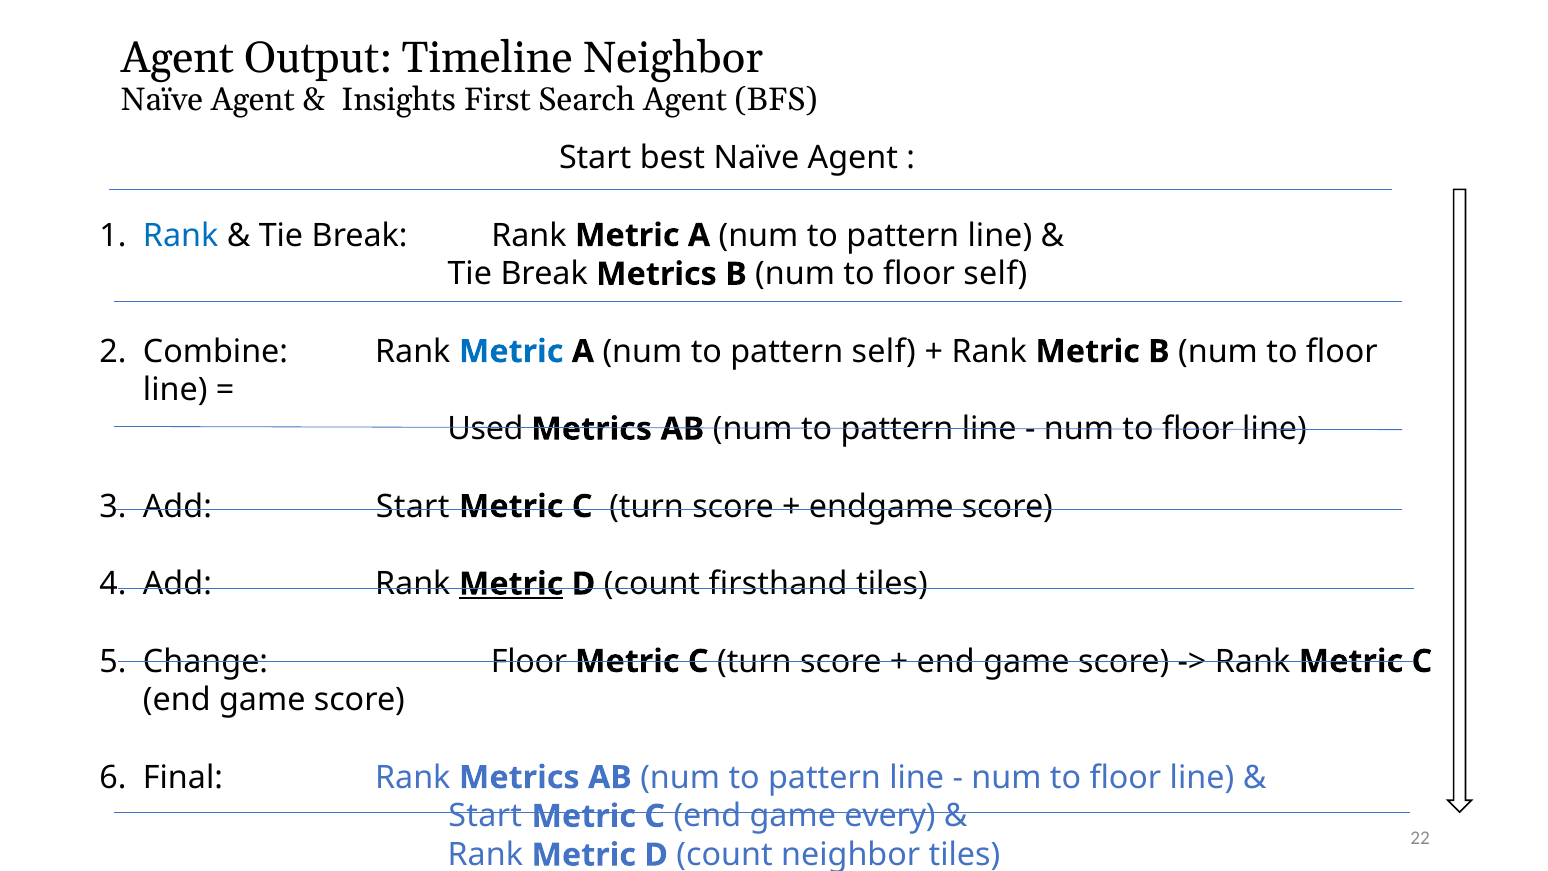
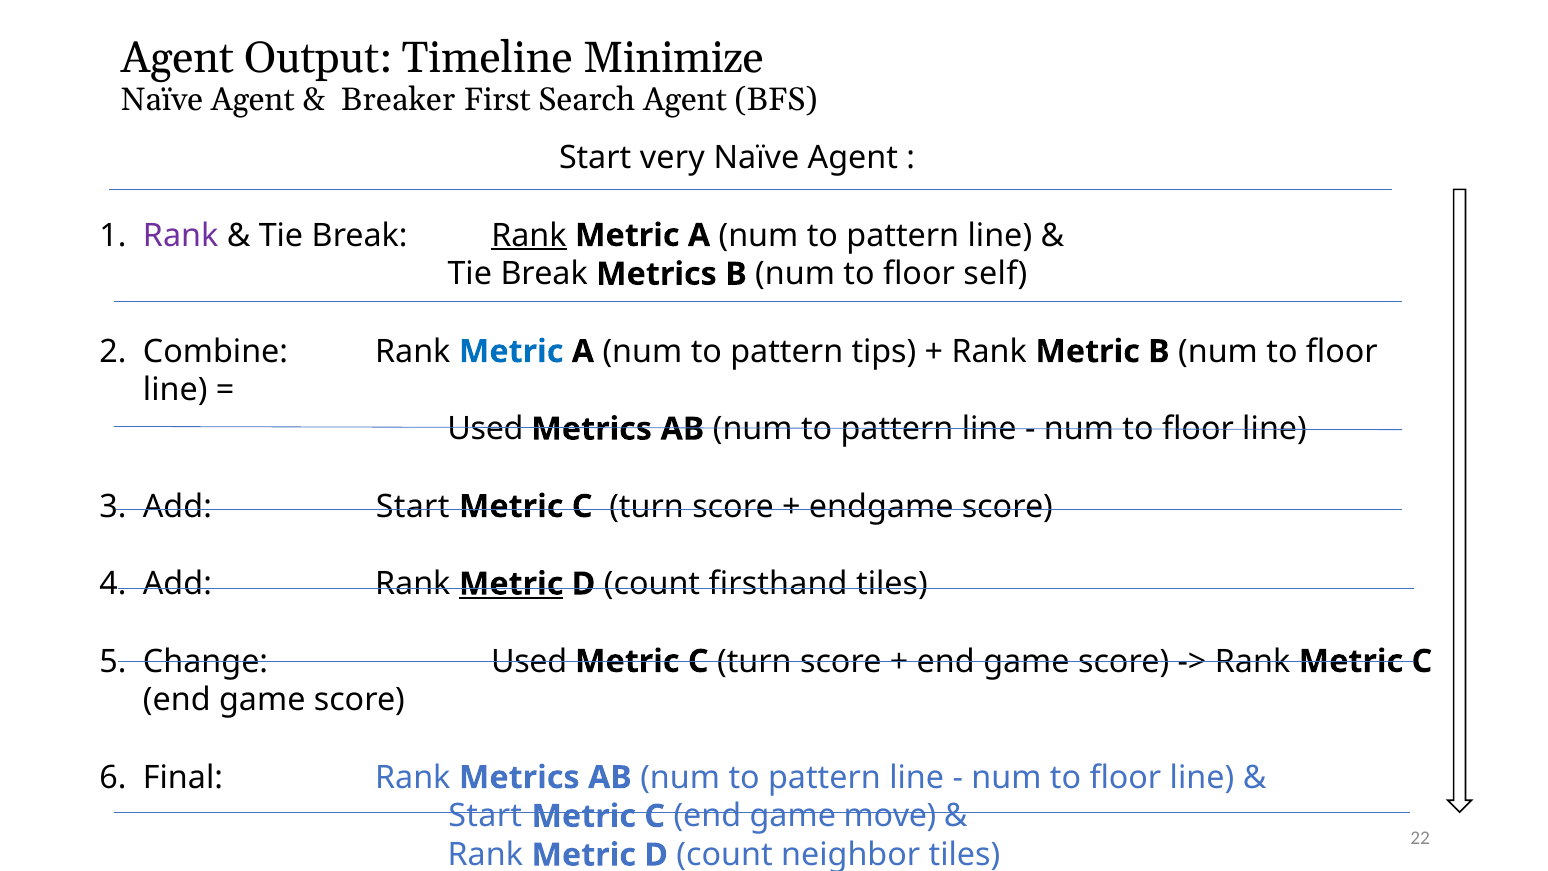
Timeline Neighbor: Neighbor -> Minimize (673, 58)
Insights: Insights -> Breaker (398, 99)
best: best -> very (672, 158)
Rank colour: blue -> purple (181, 235)
Rank underline: none -> present (529, 235)
pattern self: self -> tips (884, 351)
Change Floor: Floor -> Used (529, 661)
every: every -> move (890, 816)
